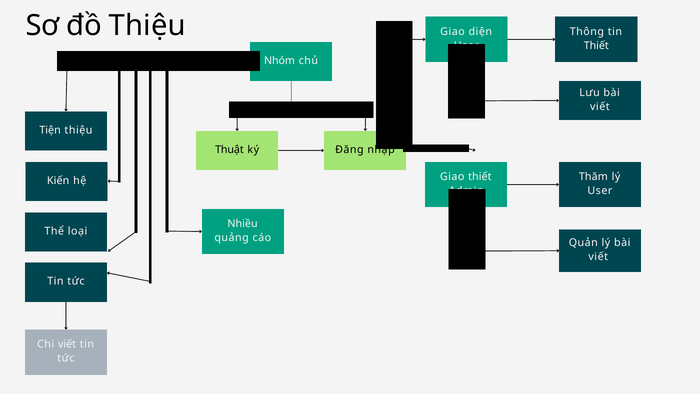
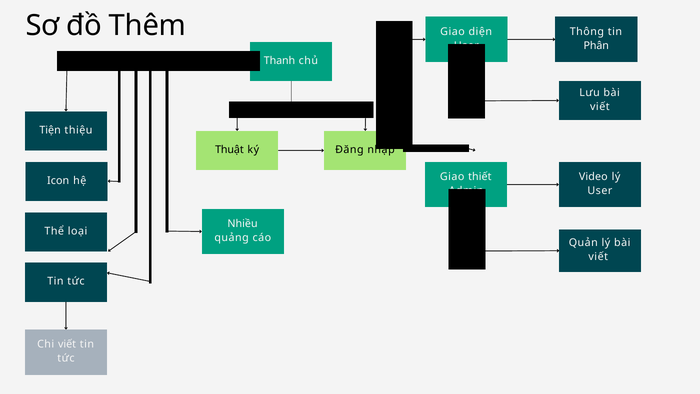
đồ Thiệu: Thiệu -> Thêm (147, 25)
Thiết: Thiết -> Phân (596, 45)
Nhóm: Nhóm -> Thanh (280, 61)
Thăm: Thăm -> Video (593, 177)
Kiến: Kiến -> Icon (58, 181)
